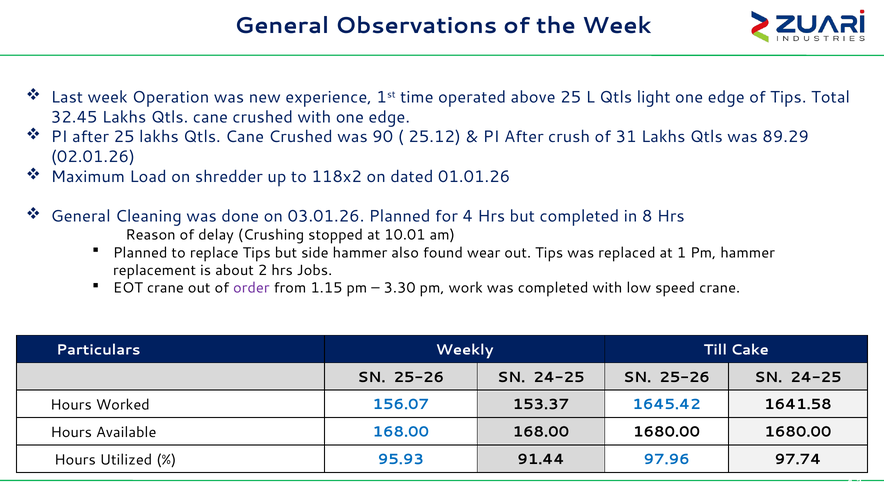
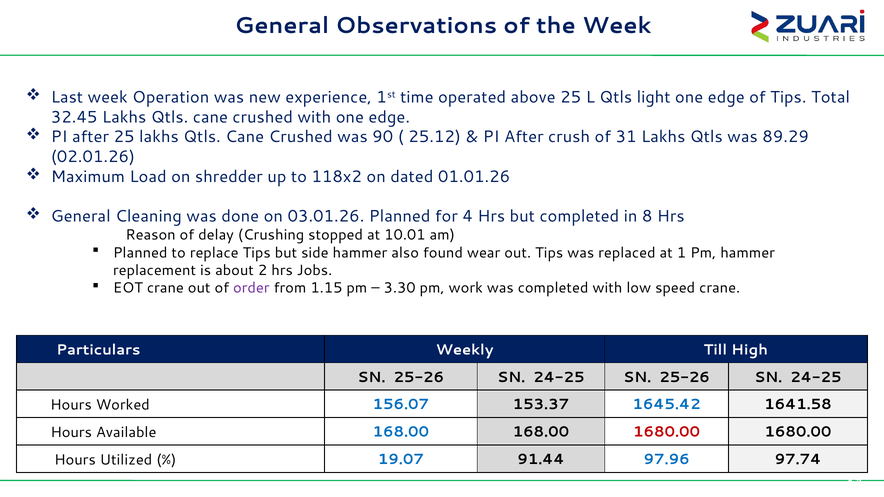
Cake: Cake -> High (750, 350)
1680.00 colour: black -> red (667, 432)
95.93: 95.93 -> 19.07 (401, 460)
